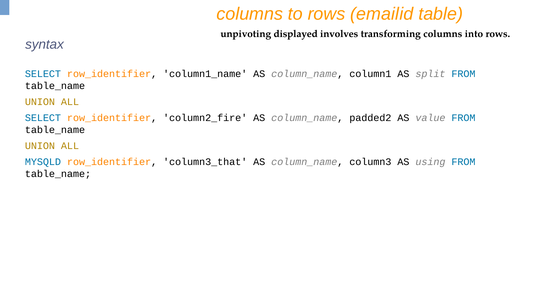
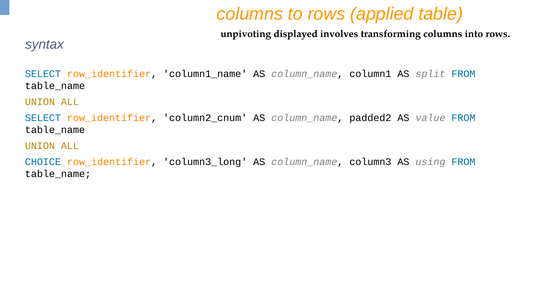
emailid: emailid -> applied (382, 14)
column2_fire: column2_fire -> column2_cnum (205, 118)
MYSQLD: MYSQLD -> CHOICE (43, 162)
column3_that: column3_that -> column3_long (205, 162)
